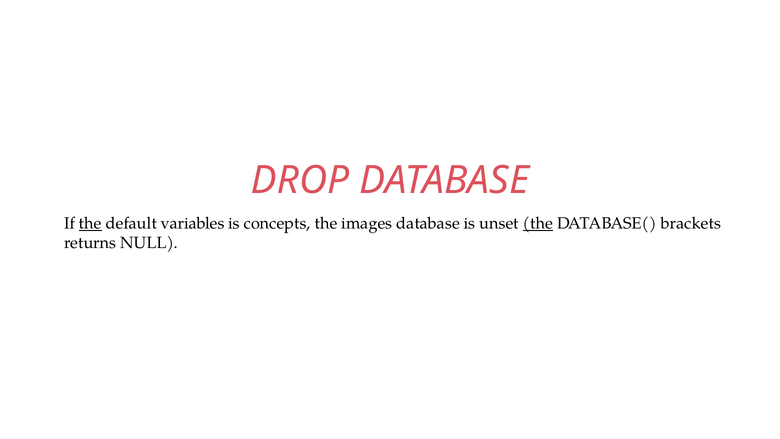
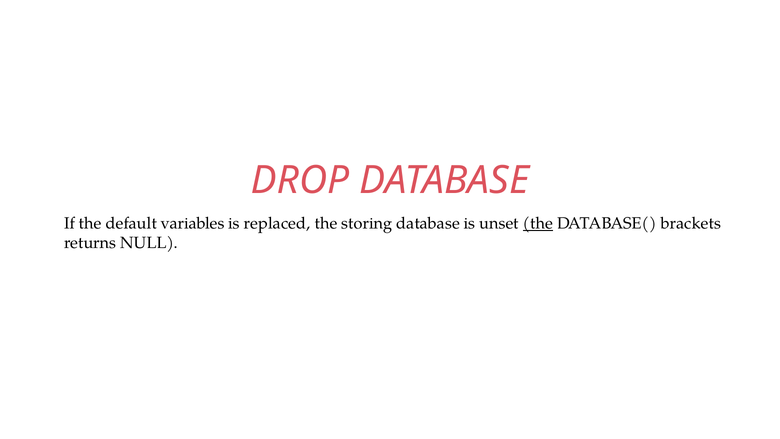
the underline: present -> none (90, 223)
concepts: concepts -> replaced (277, 223)
images: images -> storing (367, 223)
